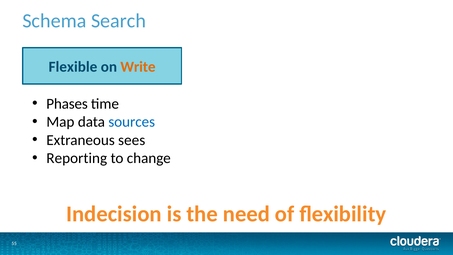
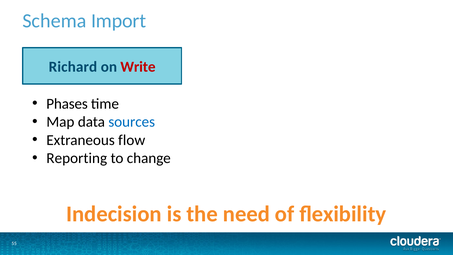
Search: Search -> Import (119, 21)
Flexible: Flexible -> Richard (73, 67)
Write colour: orange -> red (138, 67)
sees: sees -> flow (132, 140)
